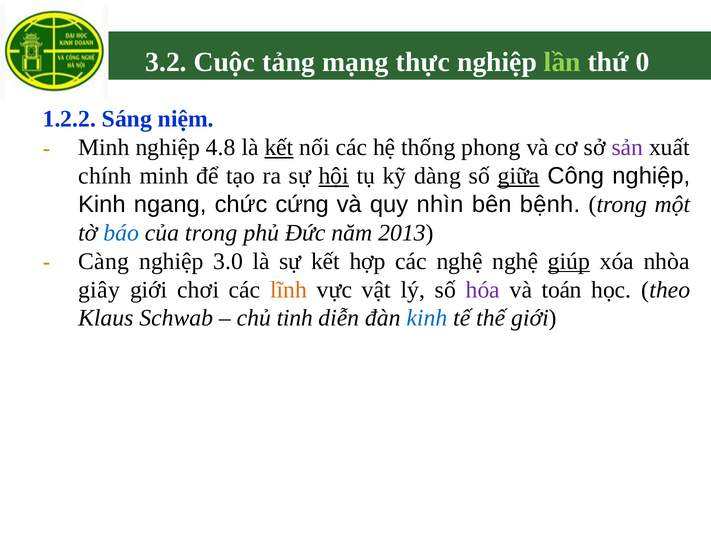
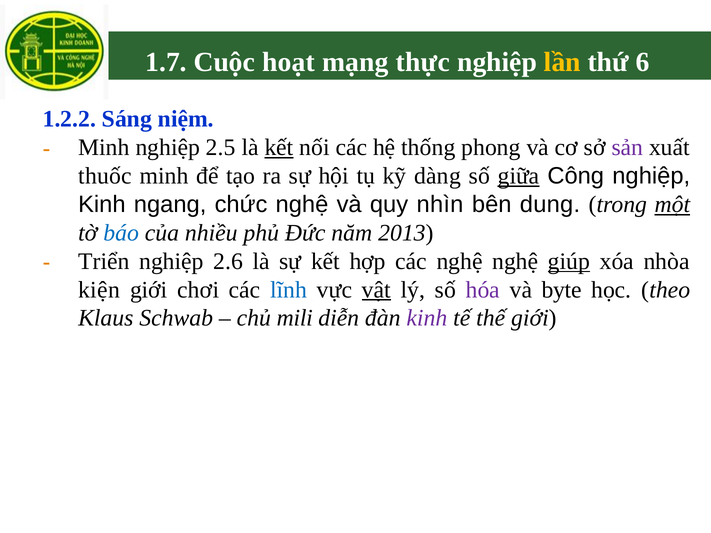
3.2: 3.2 -> 1.7 (166, 62)
tảng: tảng -> hoạt (289, 62)
lần colour: light green -> yellow (562, 62)
0: 0 -> 6 (643, 62)
4.8: 4.8 -> 2.5 (221, 148)
chính: chính -> thuốc (105, 176)
hội underline: present -> none (334, 176)
chức cứng: cứng -> nghệ (302, 205)
bệnh: bệnh -> dung (550, 205)
một underline: none -> present (672, 205)
của trong: trong -> nhiều (211, 233)
Càng: Càng -> Triển (104, 261)
3.0: 3.0 -> 2.6 (228, 261)
giây: giây -> kiện (99, 290)
lĩnh colour: orange -> blue (289, 290)
vật underline: none -> present (376, 290)
toán: toán -> byte (562, 290)
tinh: tinh -> mili (295, 318)
kinh colour: blue -> purple (427, 318)
